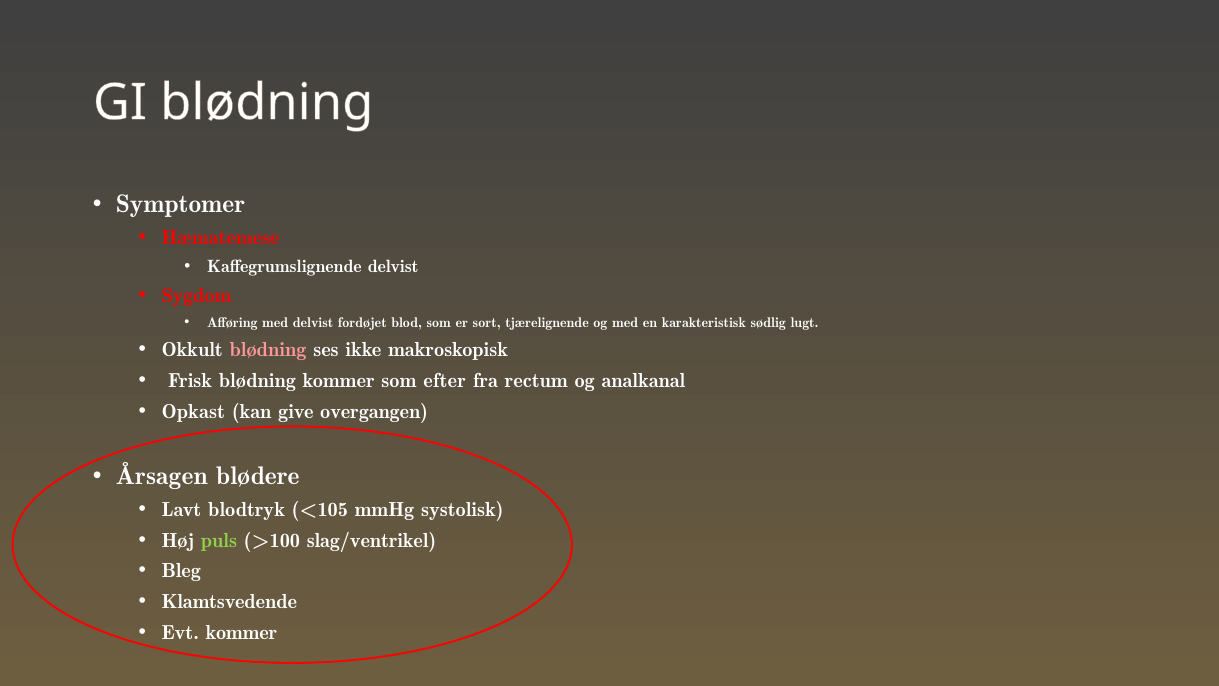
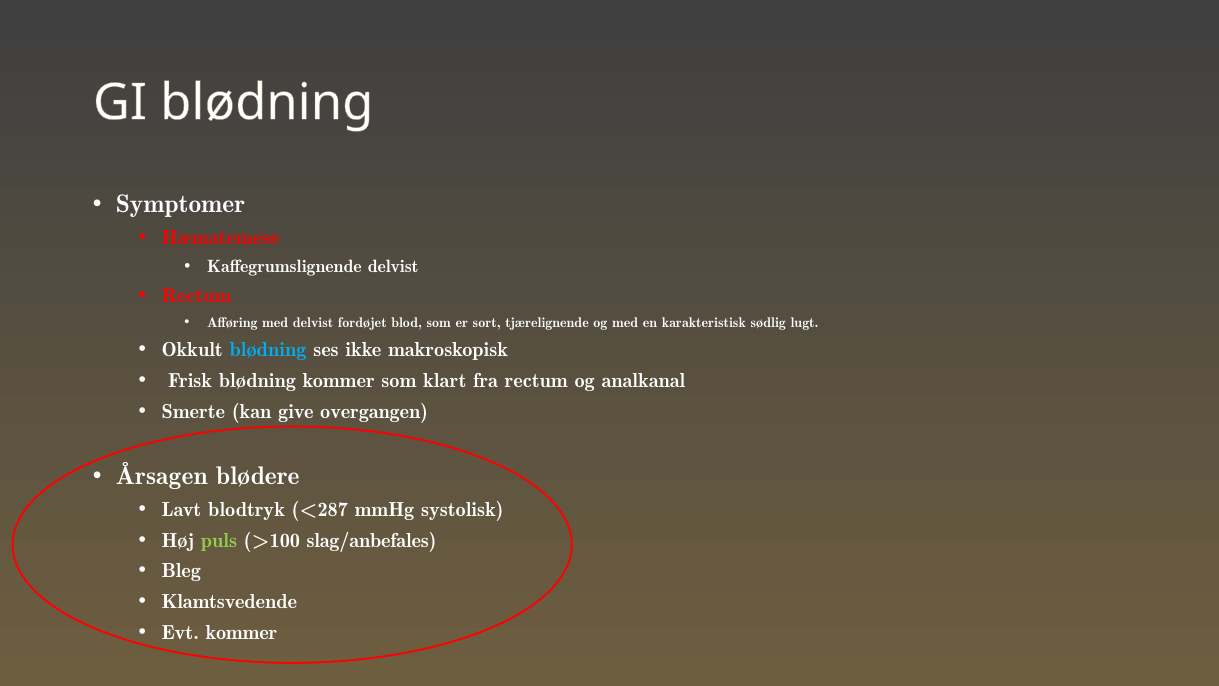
Sygdom: Sygdom -> Rectum (197, 296)
blødning colour: pink -> light blue (268, 350)
efter: efter -> klart (445, 380)
Opkast: Opkast -> Smerte (193, 411)
<105: <105 -> <287 (320, 509)
slag/ventrikel: slag/ventrikel -> slag/anbefales (372, 540)
